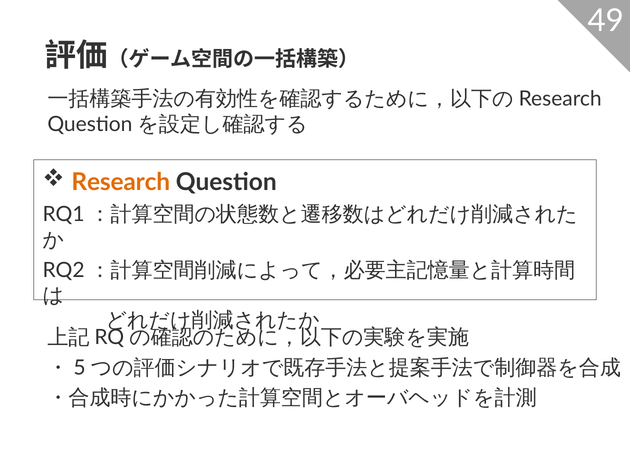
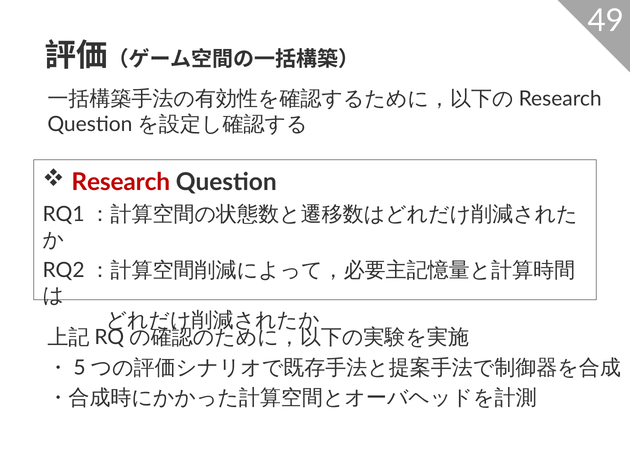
Research colour: orange -> red (121, 182)
